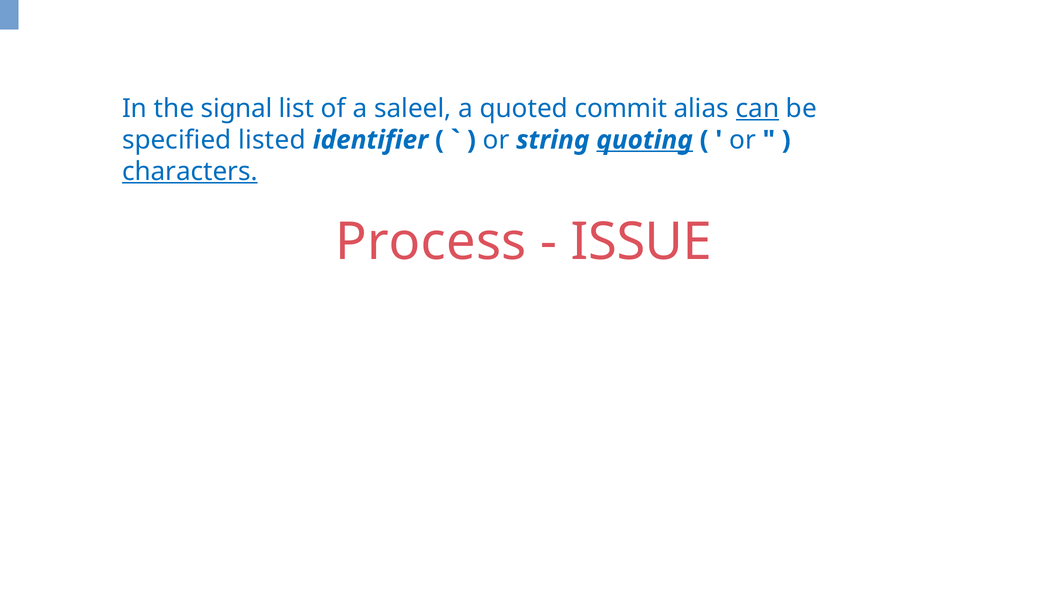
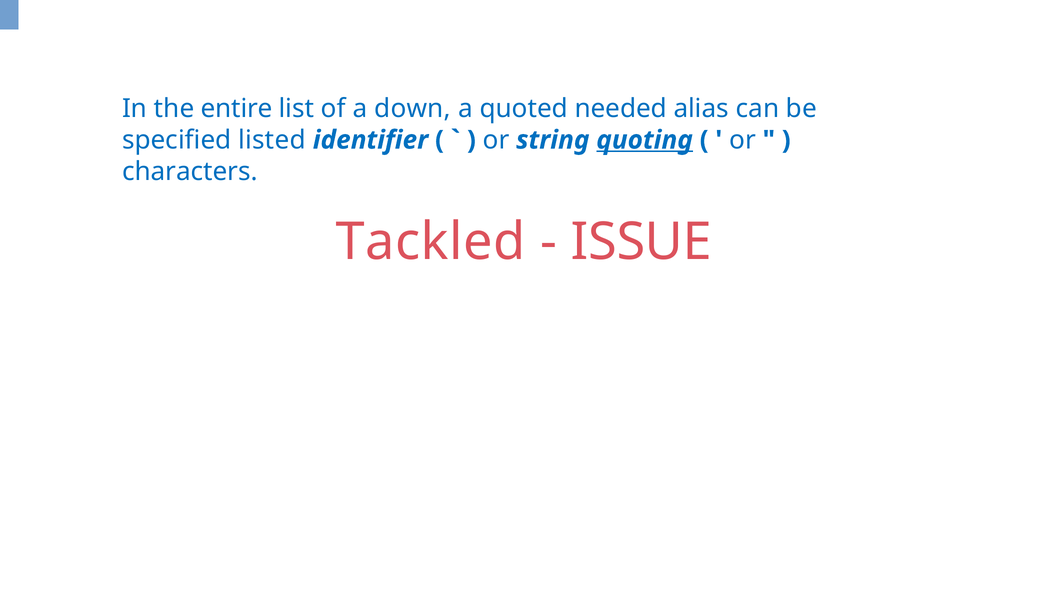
signal: signal -> entire (237, 109)
saleel: saleel -> down (413, 109)
commit: commit -> needed (621, 109)
can underline: present -> none (757, 109)
characters underline: present -> none (190, 171)
Process: Process -> Tackled (431, 242)
